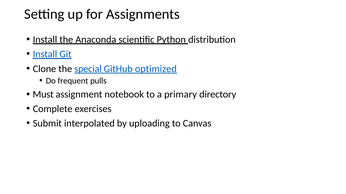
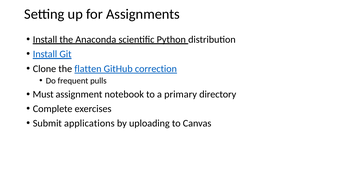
special: special -> flatten (88, 69)
optimized: optimized -> correction (156, 69)
interpolated: interpolated -> applications (89, 124)
